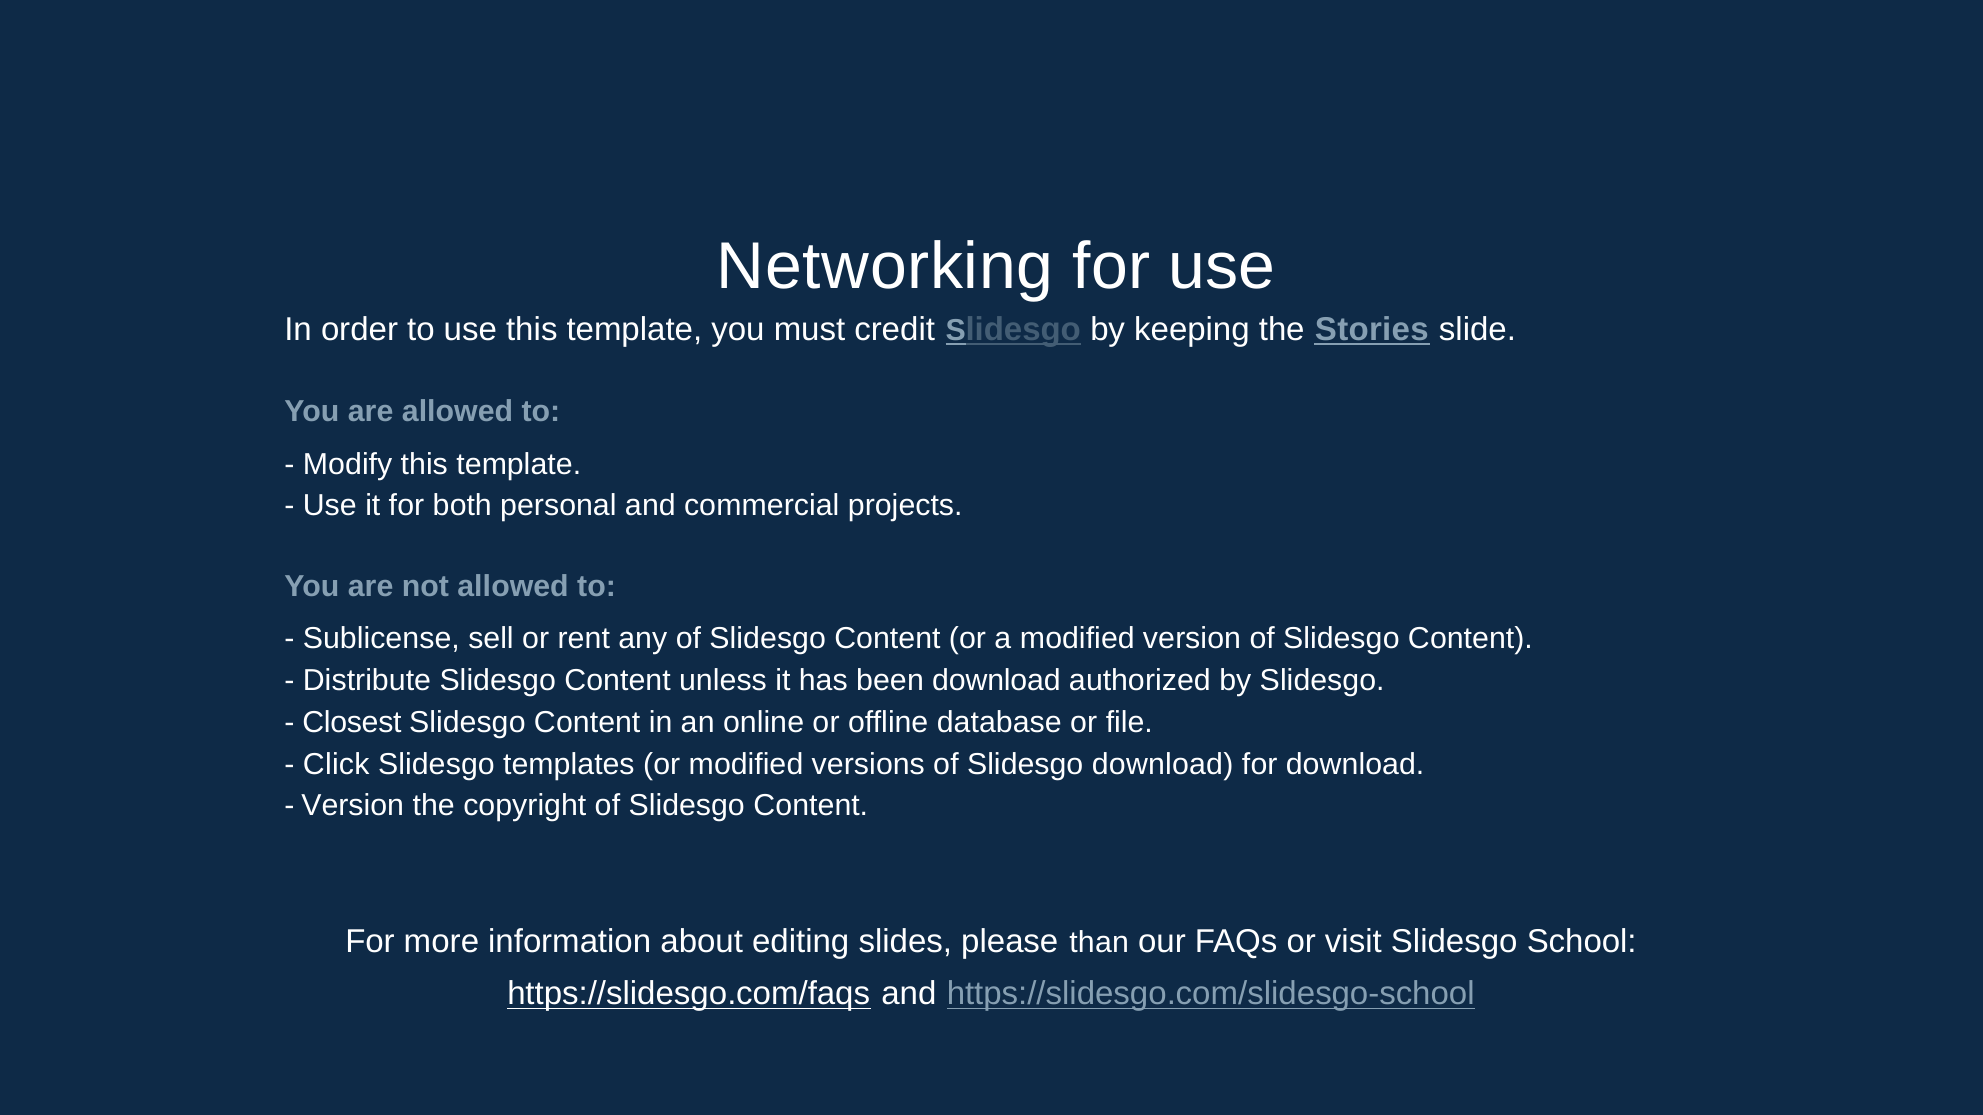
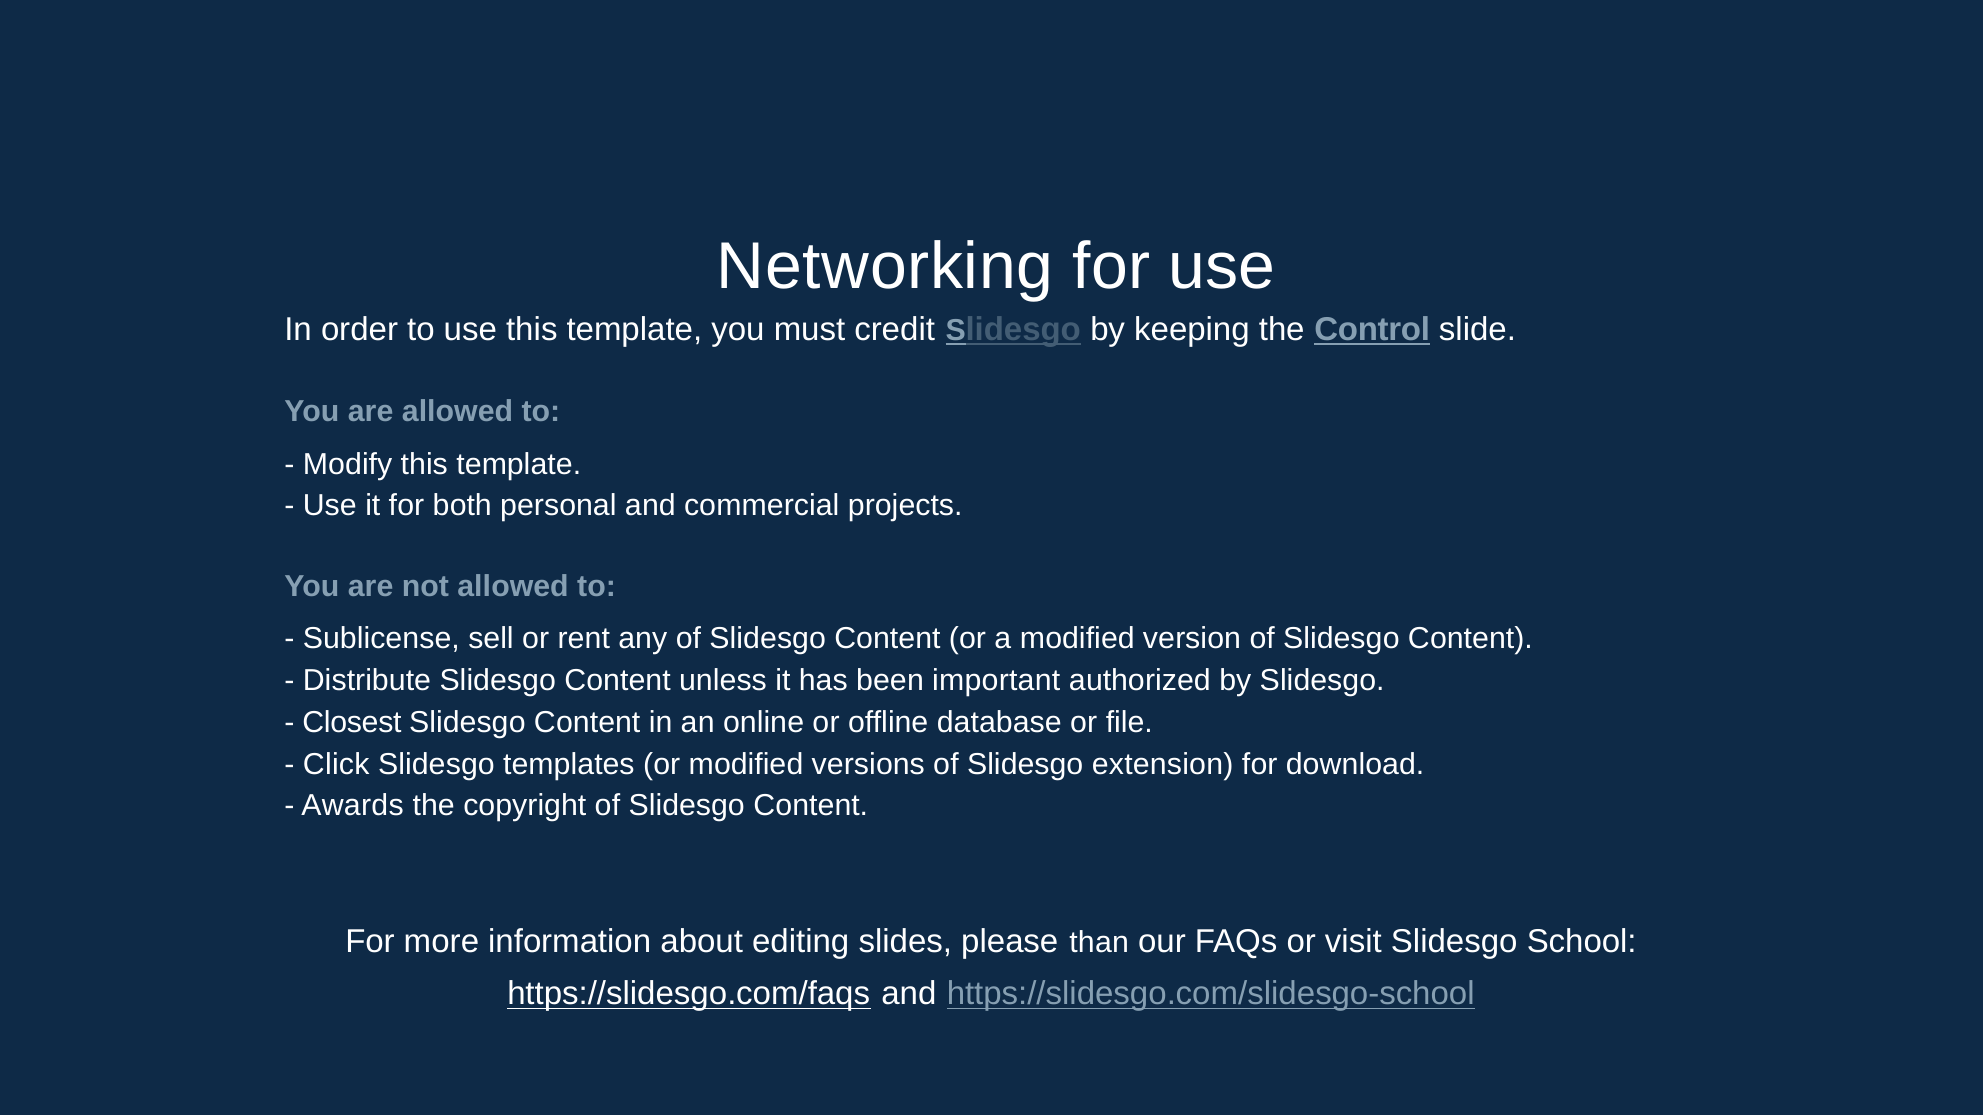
Stories: Stories -> Control (1372, 330)
been download: download -> important (996, 681)
Slidesgo download: download -> extension (1163, 765)
Version: Version -> Awards (353, 806)
